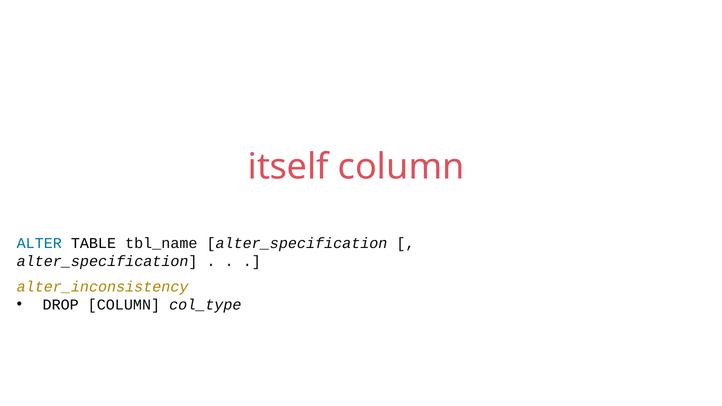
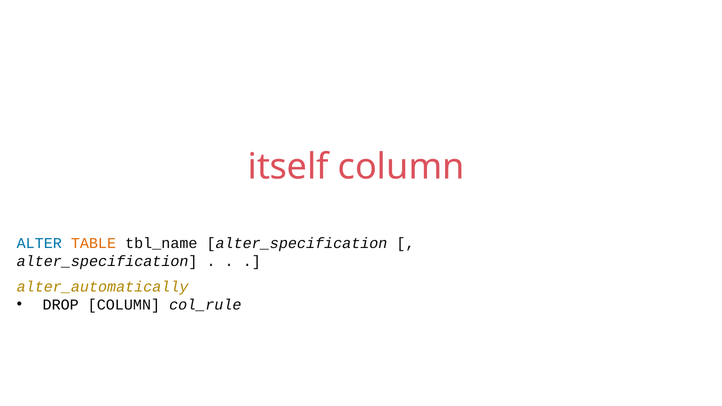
TABLE colour: black -> orange (93, 243)
alter_inconsistency: alter_inconsistency -> alter_automatically (103, 287)
col_type: col_type -> col_rule (205, 305)
